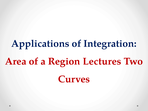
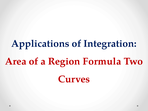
Lectures: Lectures -> Formula (102, 61)
